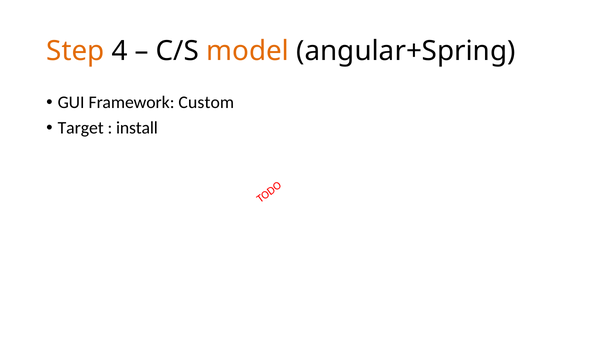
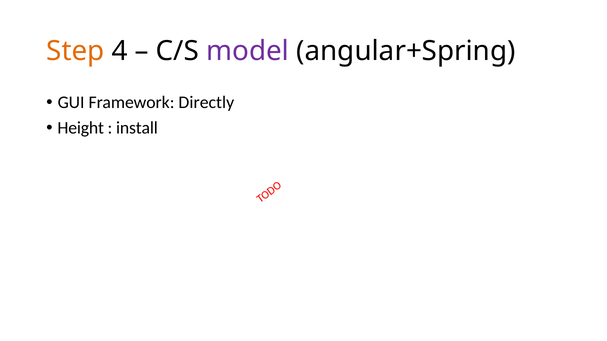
model colour: orange -> purple (248, 51)
Custom: Custom -> Directly (206, 103)
Target: Target -> Height (81, 128)
